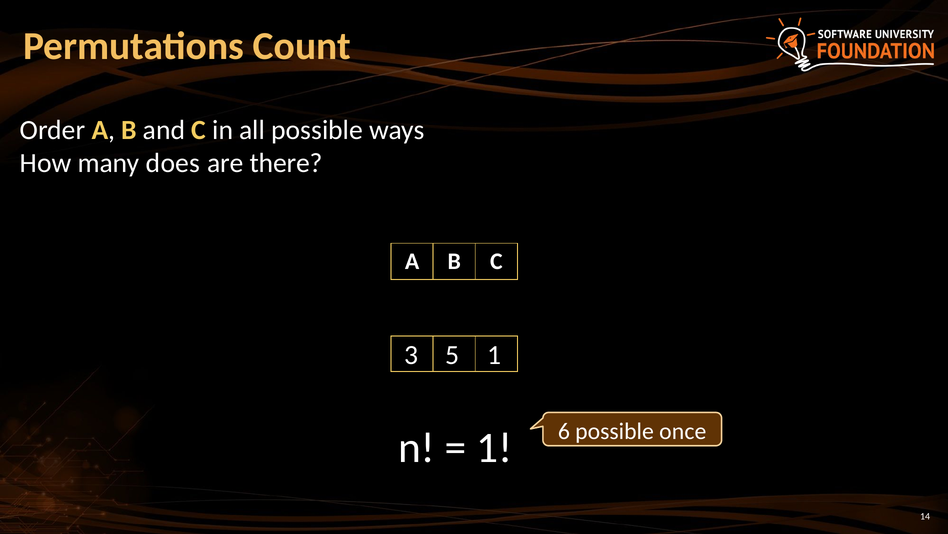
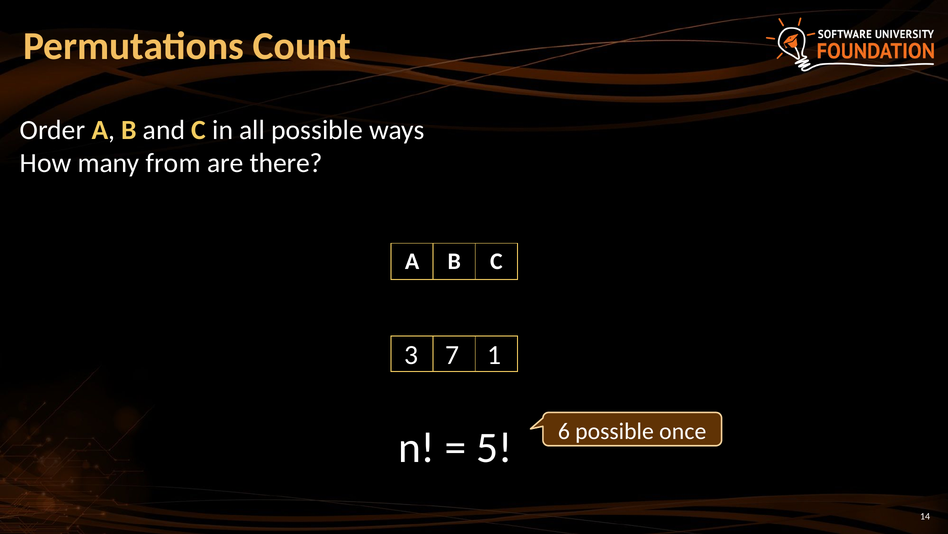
does: does -> from (173, 163)
5: 5 -> 7 (452, 355)
1: 1 -> 5 (494, 447)
